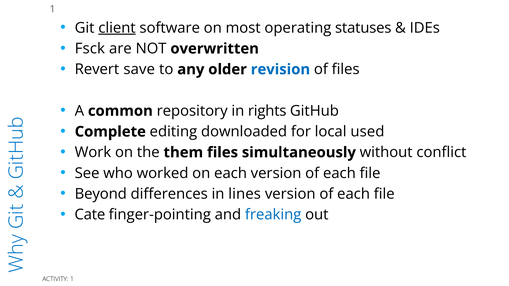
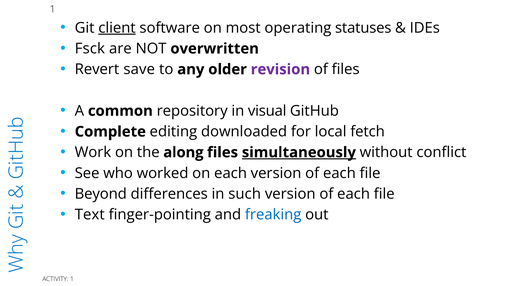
revision colour: blue -> purple (280, 69)
rights: rights -> visual (267, 111)
used: used -> fetch (368, 132)
them: them -> along (183, 153)
simultaneously underline: none -> present (299, 153)
lines: lines -> such (245, 194)
Cate: Cate -> Text (90, 215)
